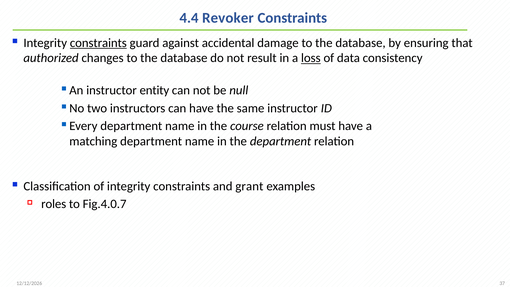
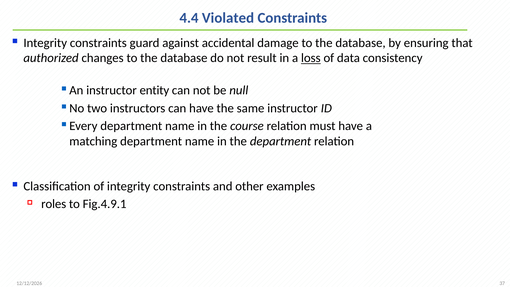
Revoker: Revoker -> Violated (228, 18)
constraints underline: present -> none (98, 43)
grant: grant -> other (249, 186)
Fig.4.0.7: Fig.4.0.7 -> Fig.4.9.1 (105, 204)
